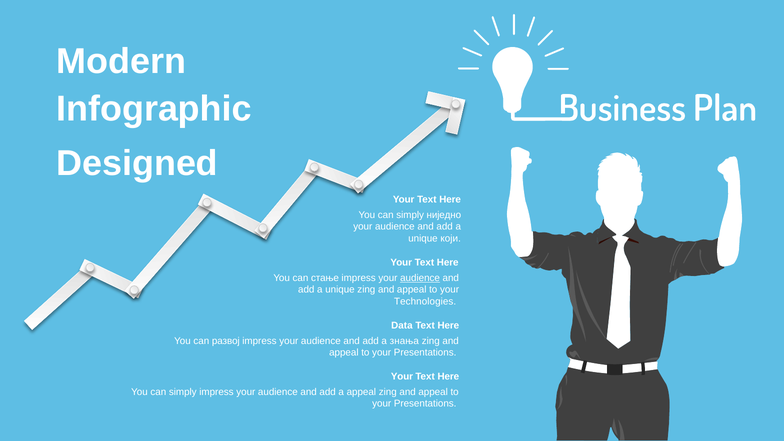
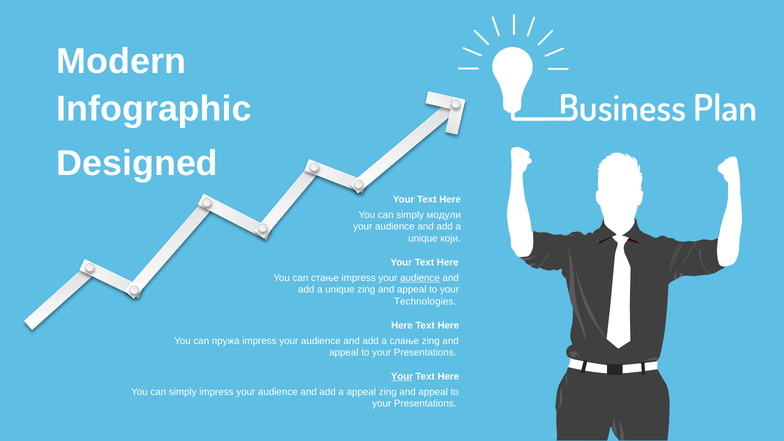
ниједно: ниједно -> модули (444, 215)
Data: Data -> Here (402, 325)
развој: развој -> пружа (226, 341)
знања: знања -> слање (404, 341)
Your underline: none -> present (402, 376)
